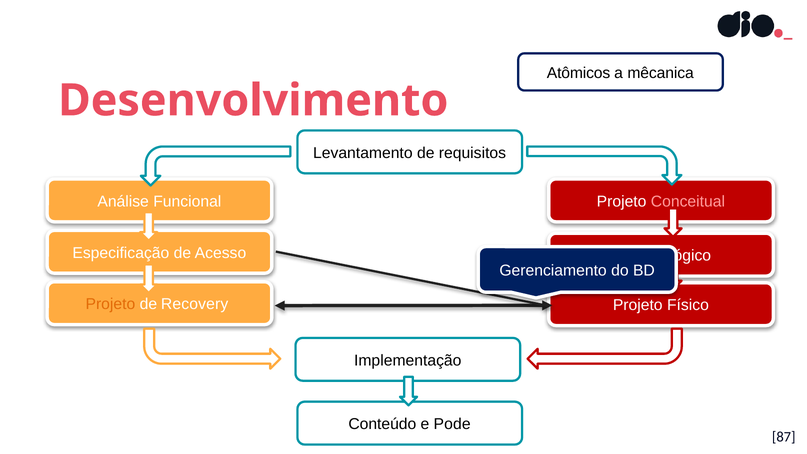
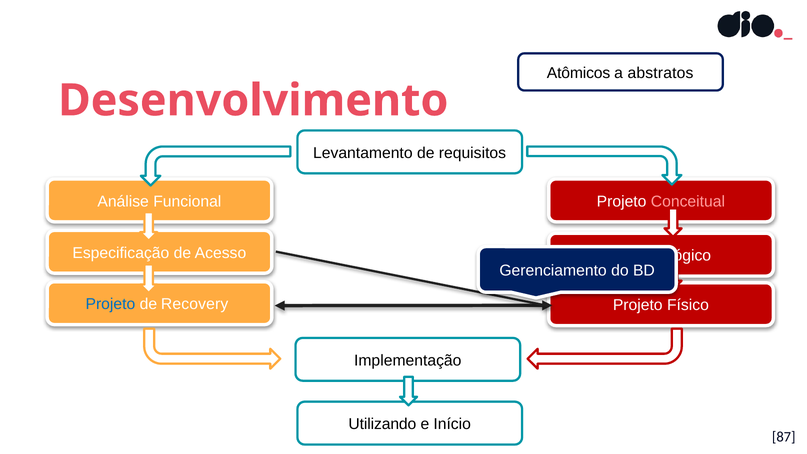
mêcanica: mêcanica -> abstratos (660, 73)
Projeto colour: orange -> blue (110, 304)
Conteúdo: Conteúdo -> Utilizando (382, 424)
Pode: Pode -> Início (452, 424)
